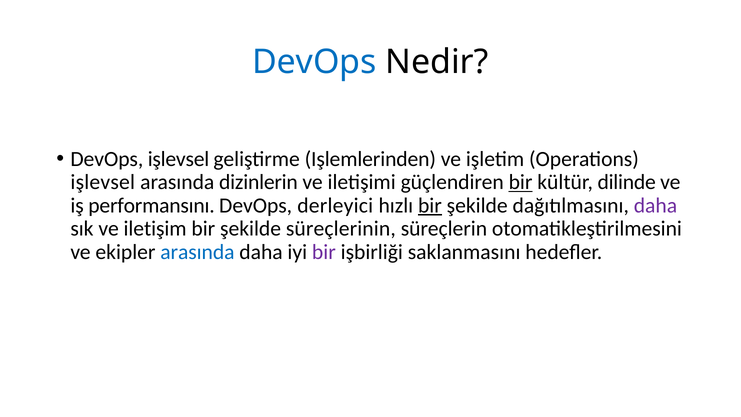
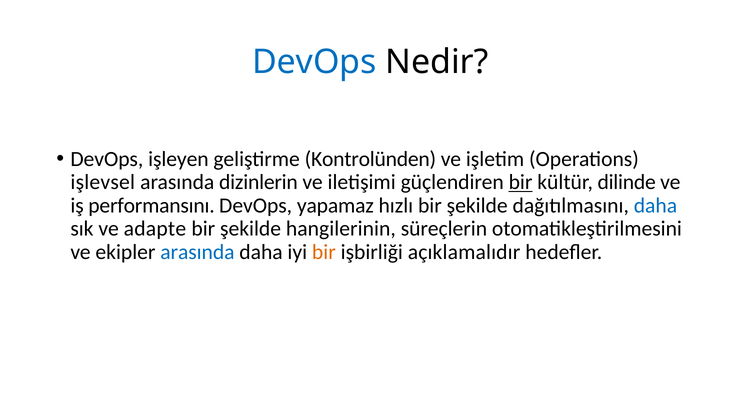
DevOps işlevsel: işlevsel -> işleyen (178, 159)
Işlemlerinden: Işlemlerinden -> Kontrolünden (370, 159)
derleyici: derleyici -> yapamaz (335, 205)
bir underline: present -> none (430, 205)
daha colour: purple -> blue (655, 205)
iletişim: iletişim -> adapte (155, 229)
süreçlerinin: süreçlerinin -> hangilerinin (341, 229)
bir colour: purple -> orange (324, 252)
saklanmasını: saklanmasını -> açıklamalıdır (464, 252)
